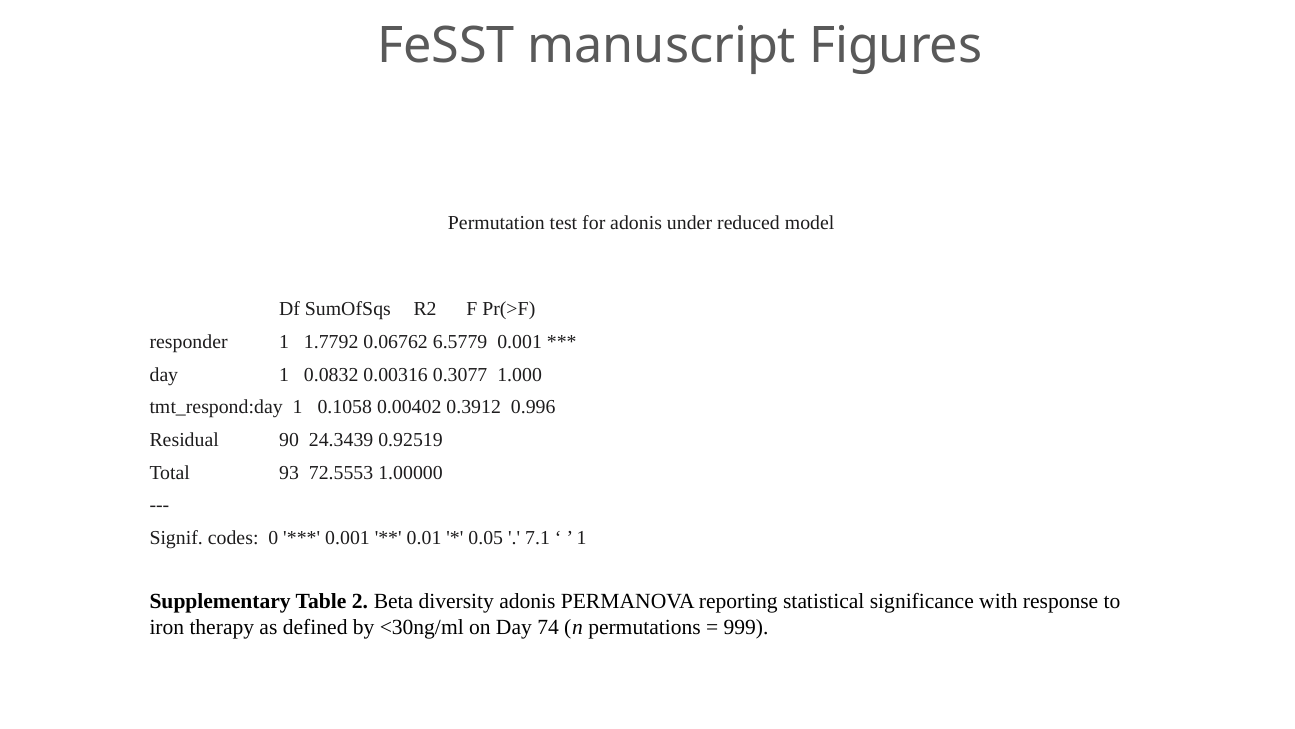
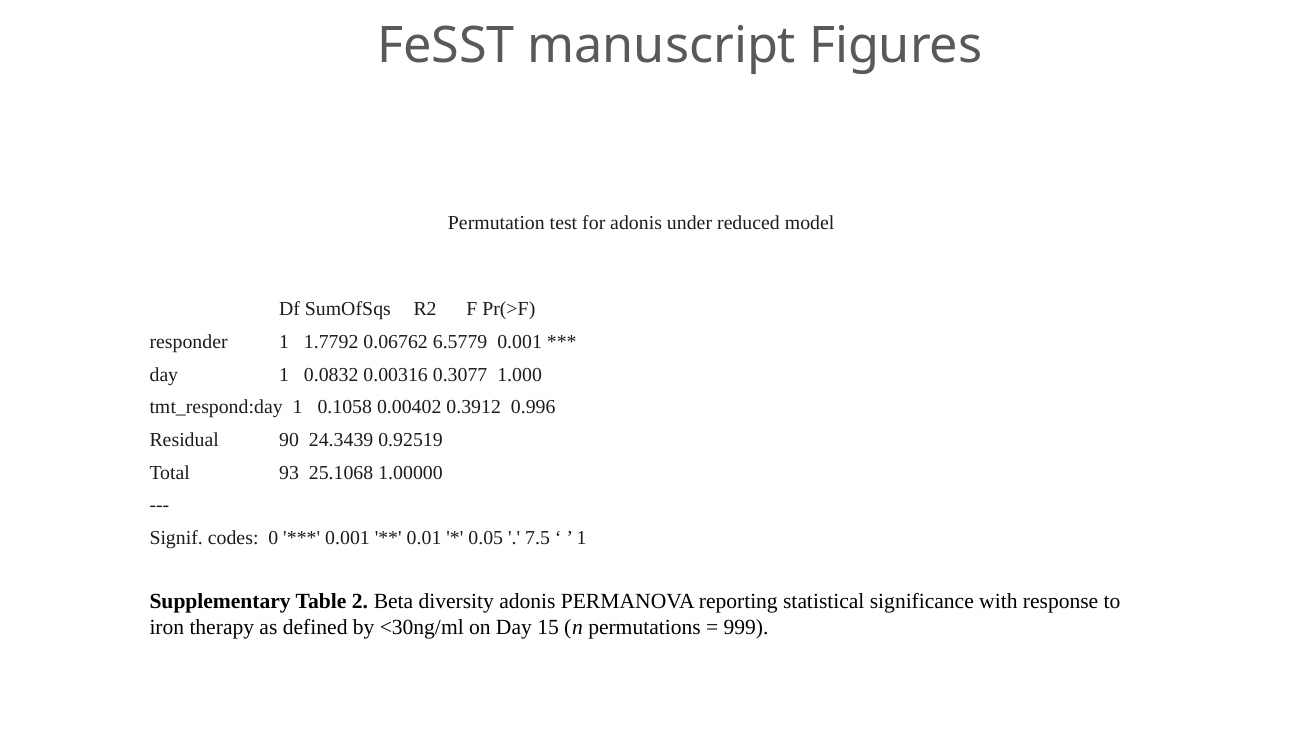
72.5553: 72.5553 -> 25.1068 (341, 472)
7.1: 7.1 -> 7.5 (538, 538)
74: 74 -> 15 (548, 627)
